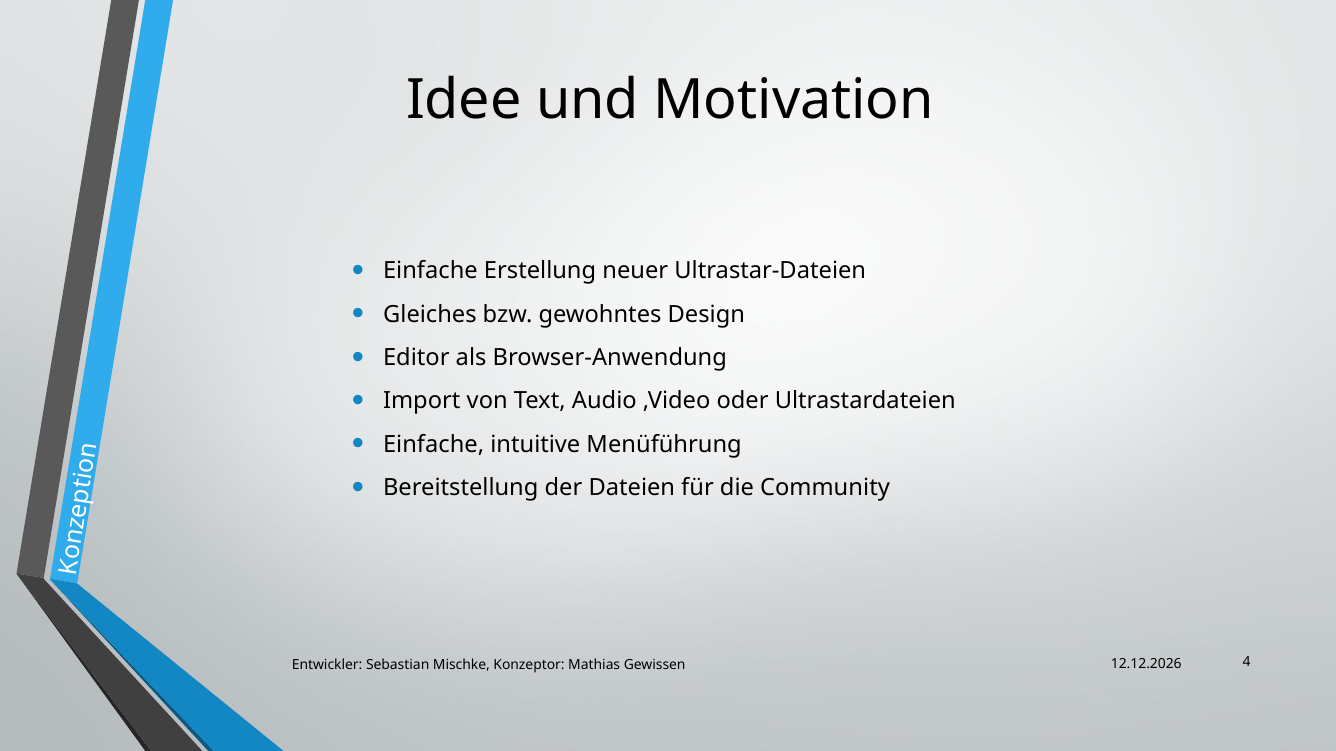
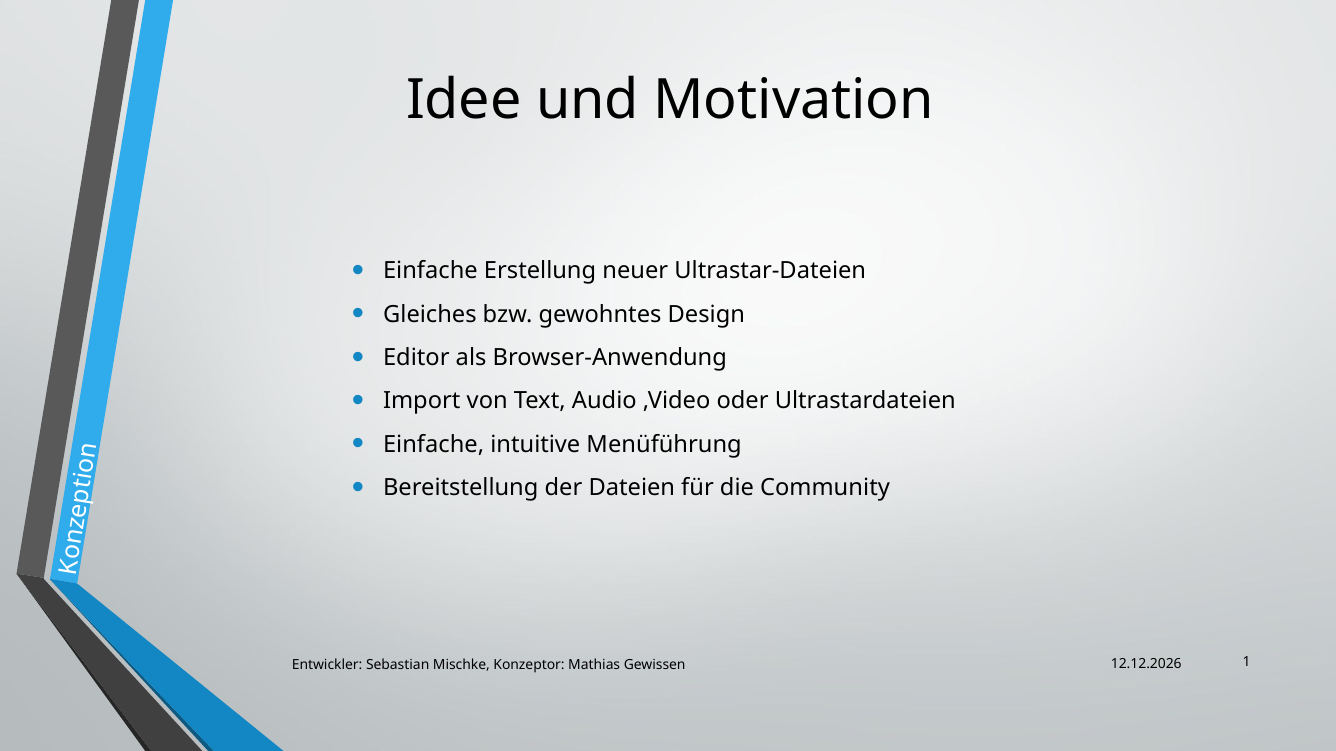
4: 4 -> 1 (1247, 663)
